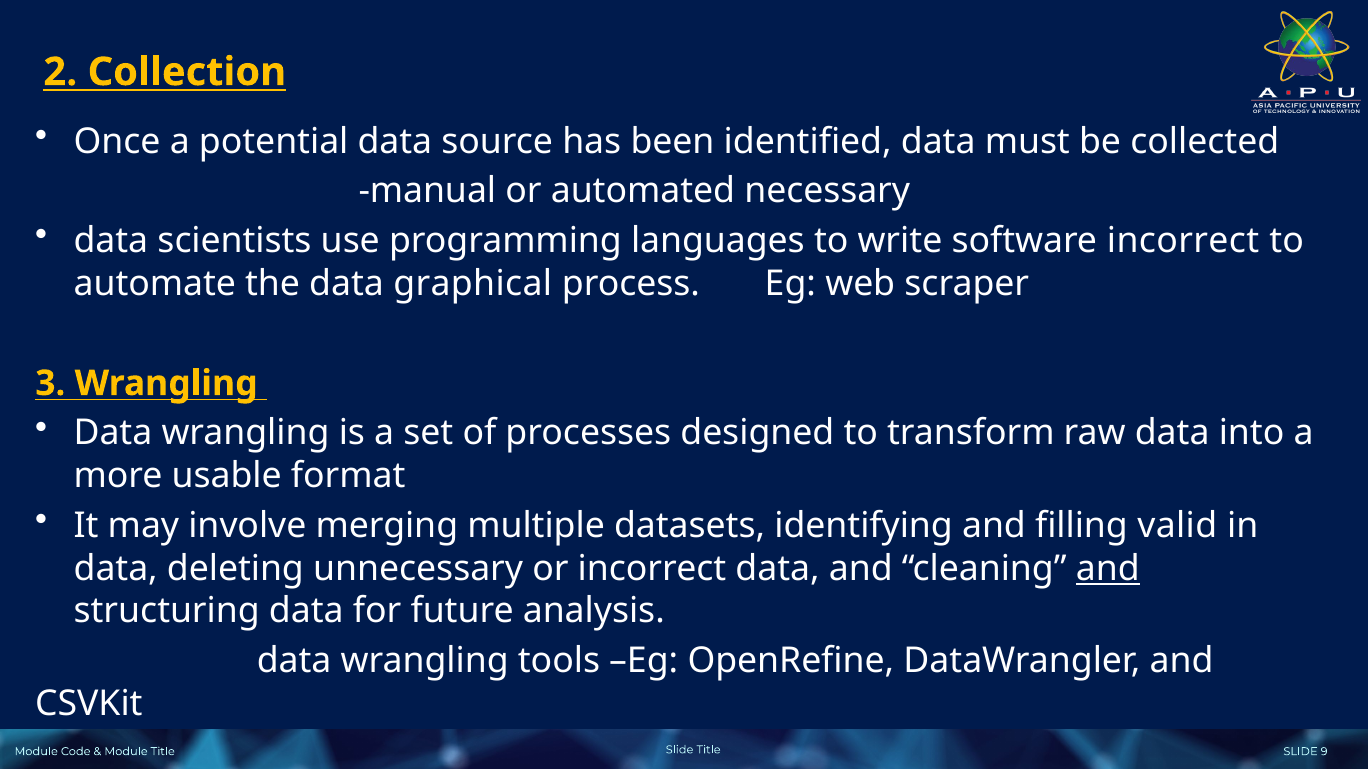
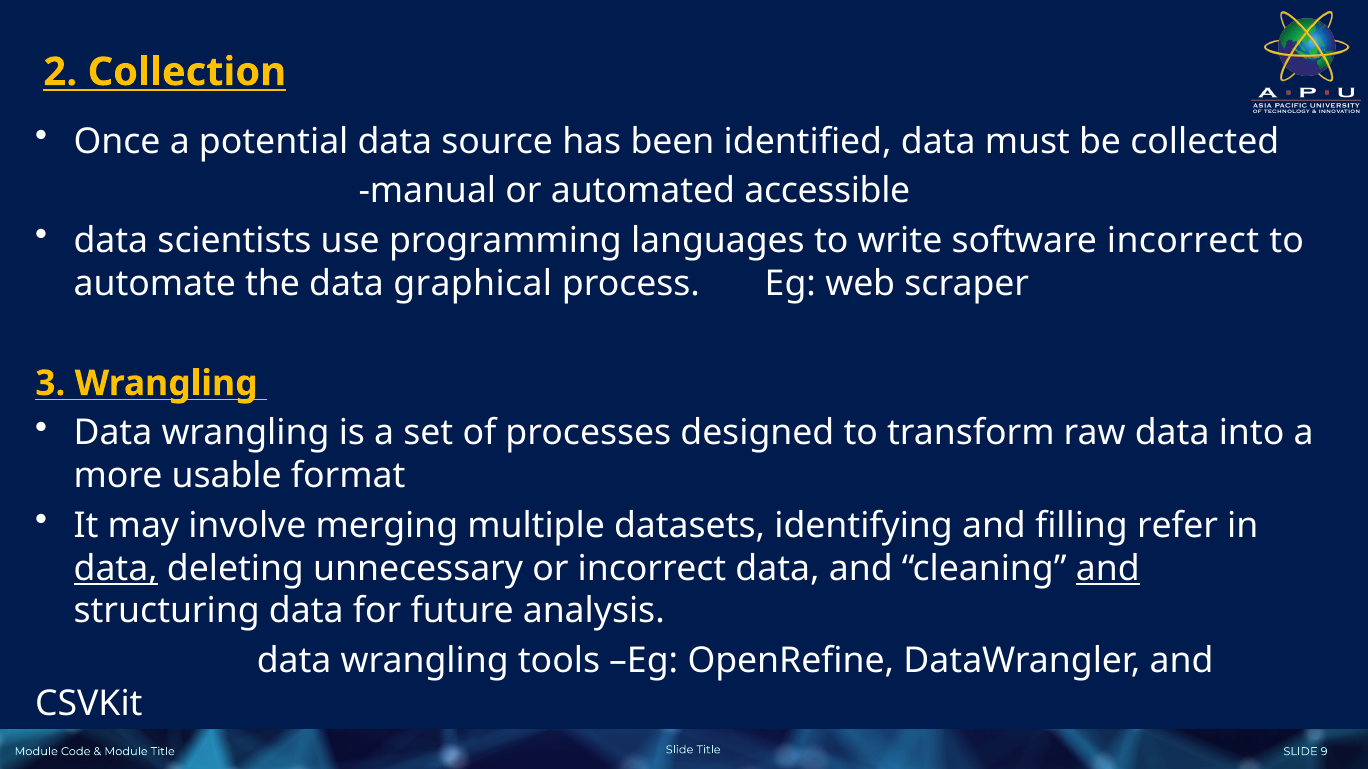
necessary: necessary -> accessible (827, 191)
valid: valid -> refer (1178, 526)
data underline: none -> present (116, 569)
